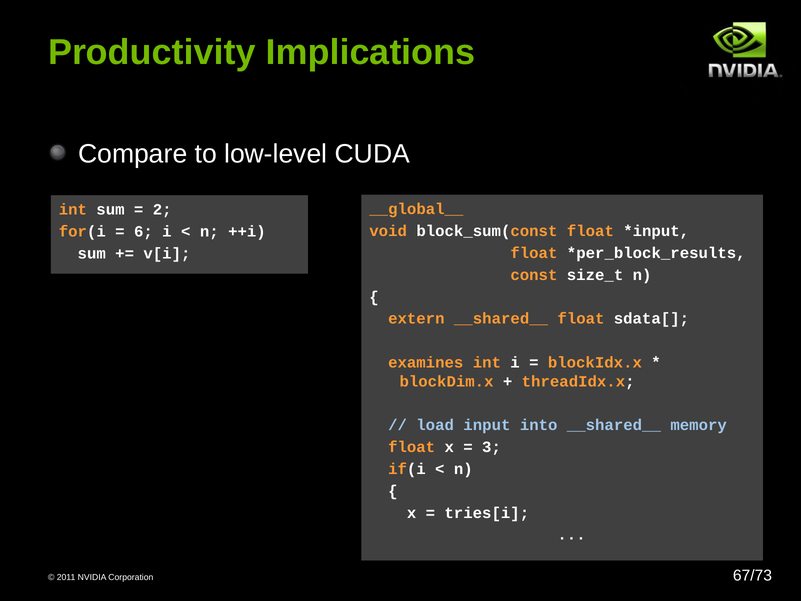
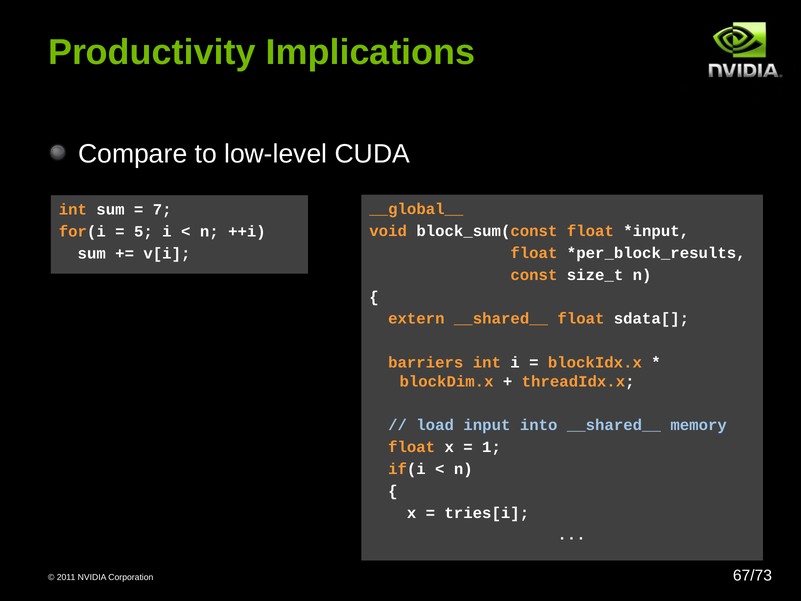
2: 2 -> 7 (162, 210)
6: 6 -> 5 (143, 232)
examines: examines -> barriers (426, 362)
3: 3 -> 1 (492, 447)
